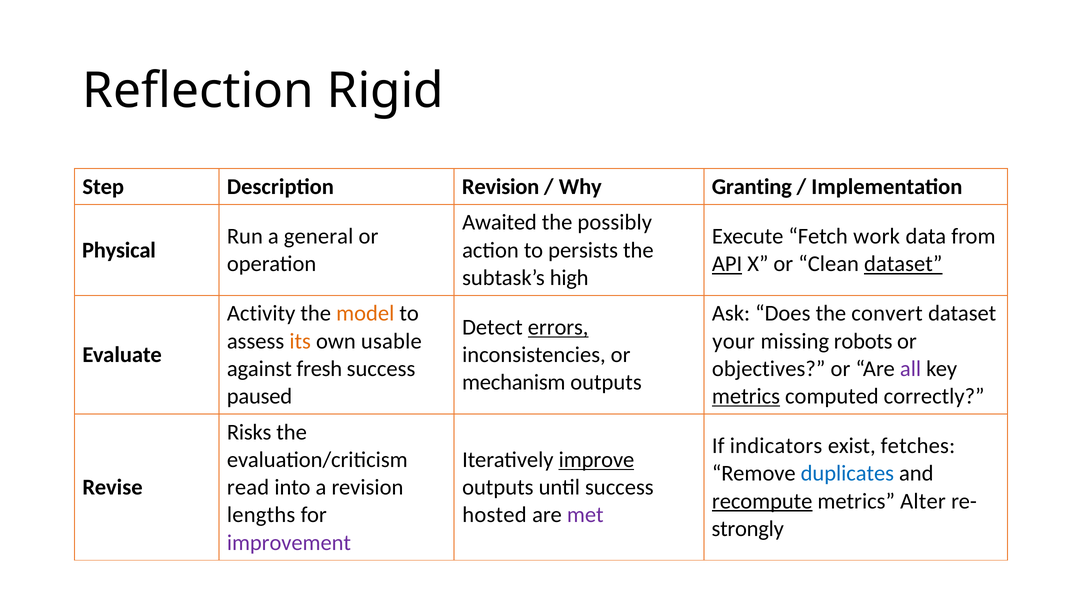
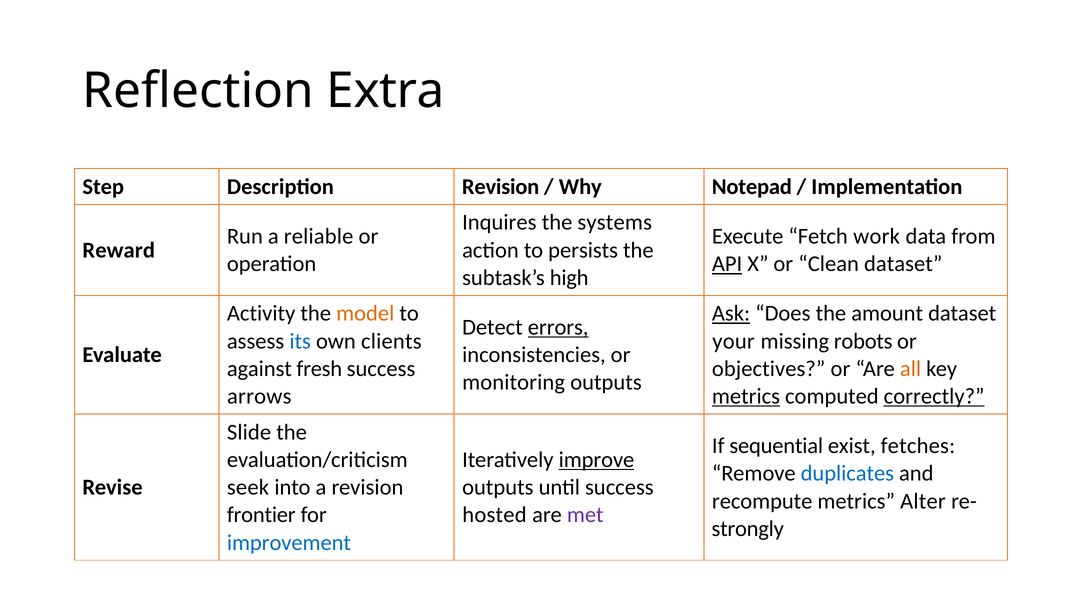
Rigid: Rigid -> Extra (385, 91)
Granting: Granting -> Notepad (752, 187)
Awaited: Awaited -> Inquires (499, 222)
possibly: possibly -> systems (615, 222)
general: general -> reliable (319, 236)
Physical: Physical -> Reward (119, 250)
dataset underline: present -> none (903, 264)
Ask underline: none -> present (731, 313)
convert: convert -> amount (887, 313)
its colour: orange -> blue (300, 341)
usable: usable -> clients (391, 341)
all colour: purple -> orange (911, 368)
mechanism: mechanism -> monitoring (514, 382)
paused: paused -> arrows (259, 396)
correctly underline: none -> present (934, 396)
Risks: Risks -> Slide (249, 432)
indicators: indicators -> sequential (776, 446)
read: read -> seek (248, 487)
recompute underline: present -> none (762, 501)
lengths: lengths -> frontier (261, 515)
improvement colour: purple -> blue (289, 542)
